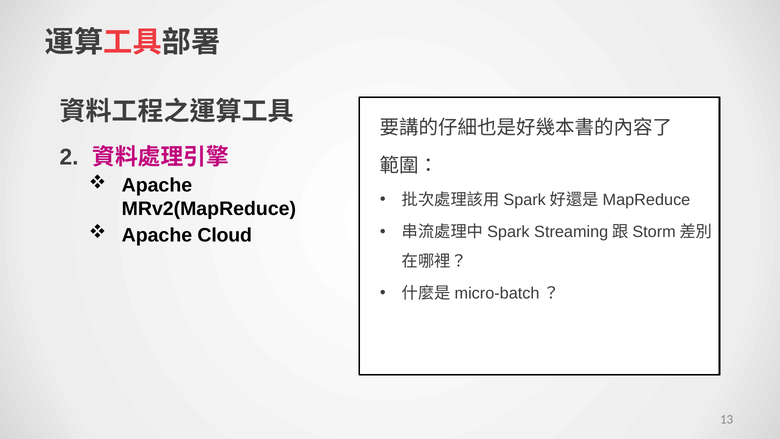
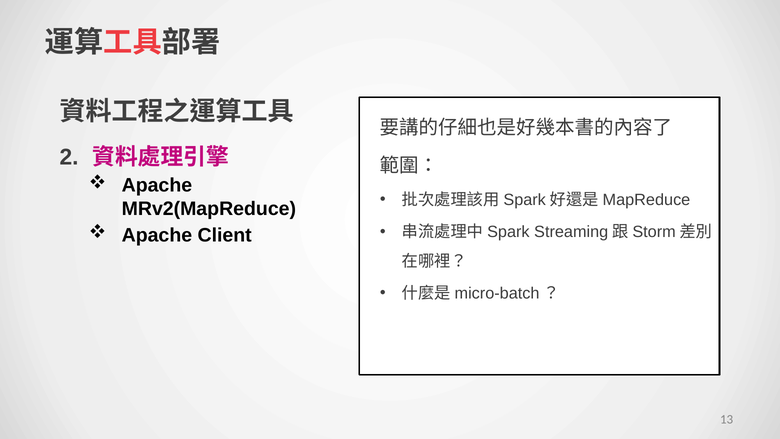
Cloud: Cloud -> Client (225, 235)
